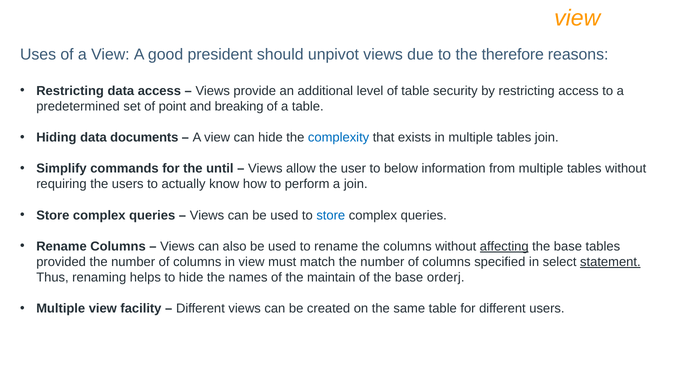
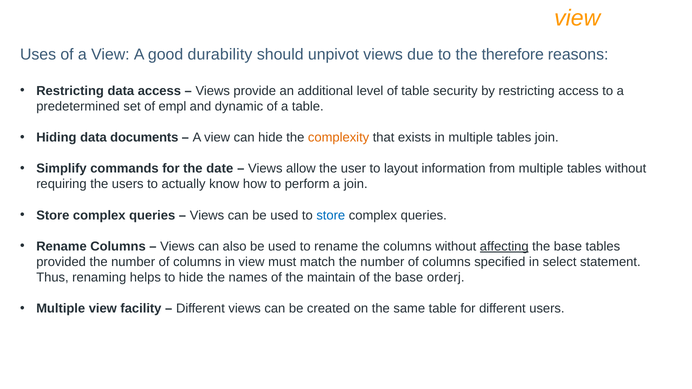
president: president -> durability (220, 55)
point: point -> empl (172, 106)
breaking: breaking -> dynamic (239, 106)
complexity colour: blue -> orange (339, 138)
until: until -> date (220, 169)
below: below -> layout (401, 169)
statement underline: present -> none (610, 262)
